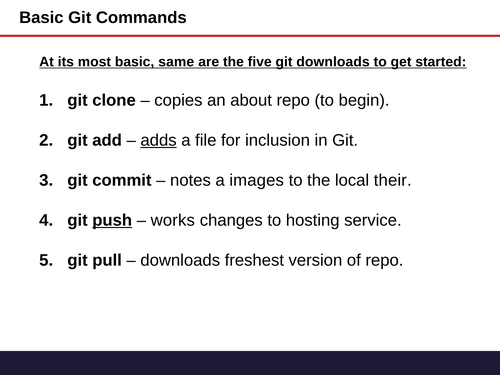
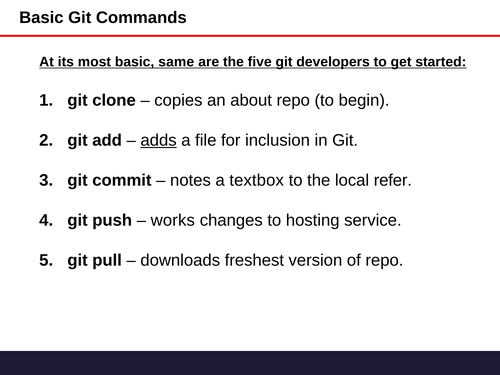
git downloads: downloads -> developers (333, 62)
images: images -> textbox (257, 180)
their: their -> refer (393, 180)
push underline: present -> none (112, 220)
